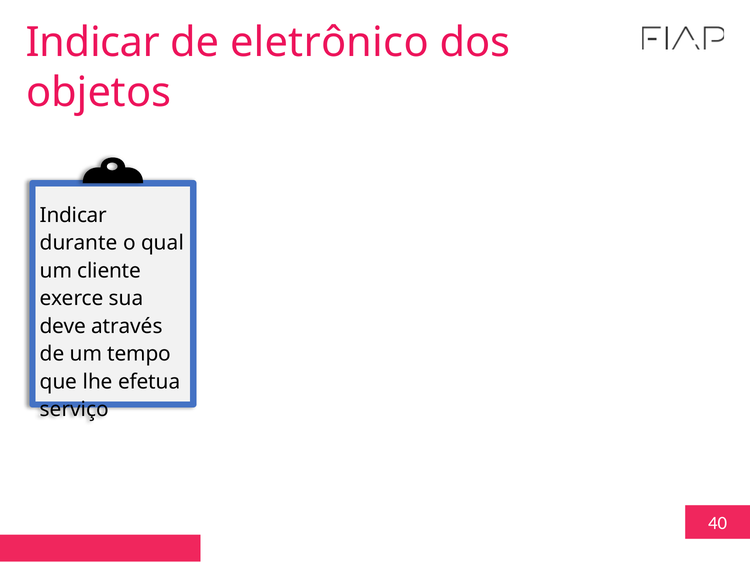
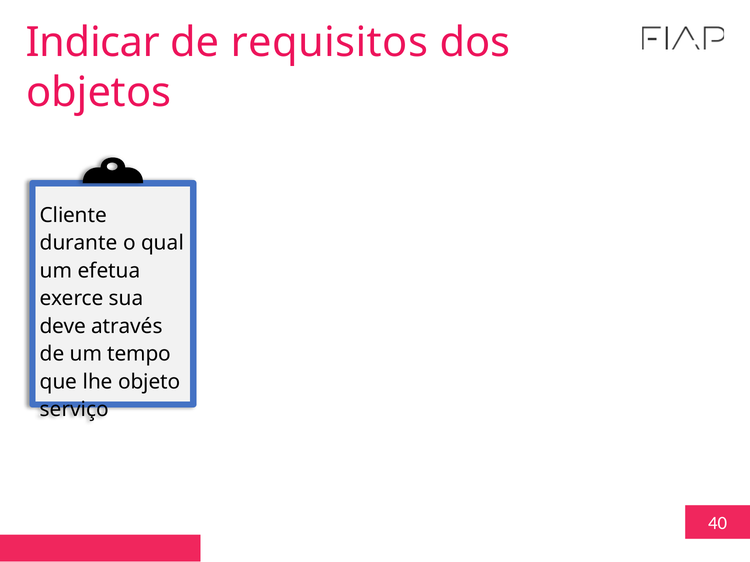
eletrônico: eletrônico -> requisitos (329, 43)
Indicar: Indicar -> Cliente (73, 216)
cliente: cliente -> efetua (109, 271)
efetua: efetua -> objeto (149, 382)
